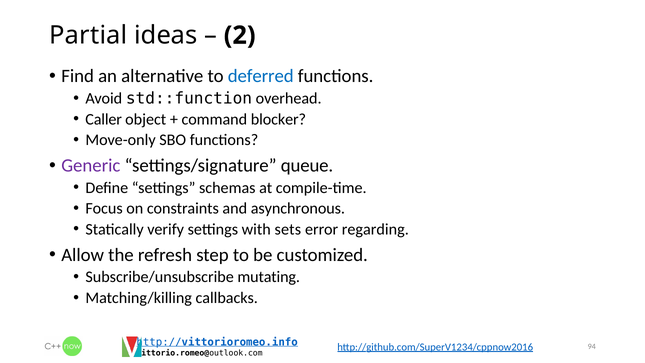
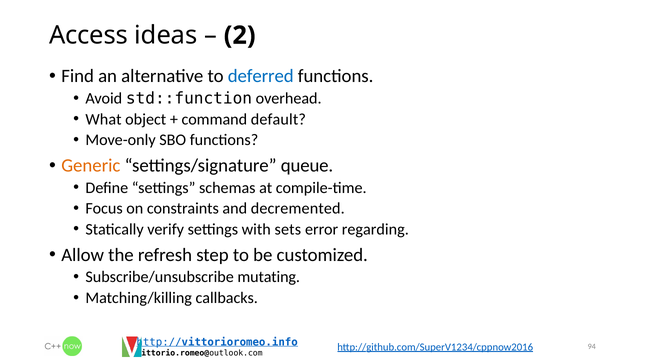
Partial: Partial -> Access (89, 35)
Caller: Caller -> What (104, 119)
blocker: blocker -> default (278, 119)
Generic colour: purple -> orange (91, 165)
asynchronous: asynchronous -> decremented (298, 208)
